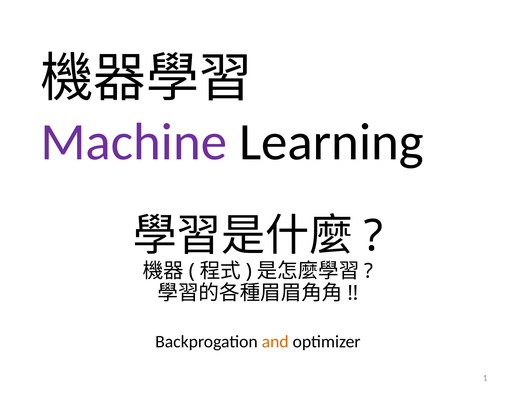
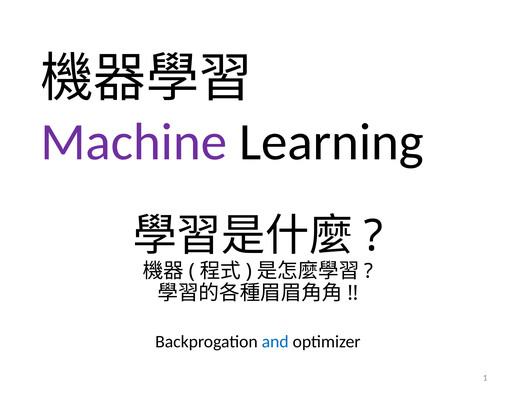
and colour: orange -> blue (275, 342)
